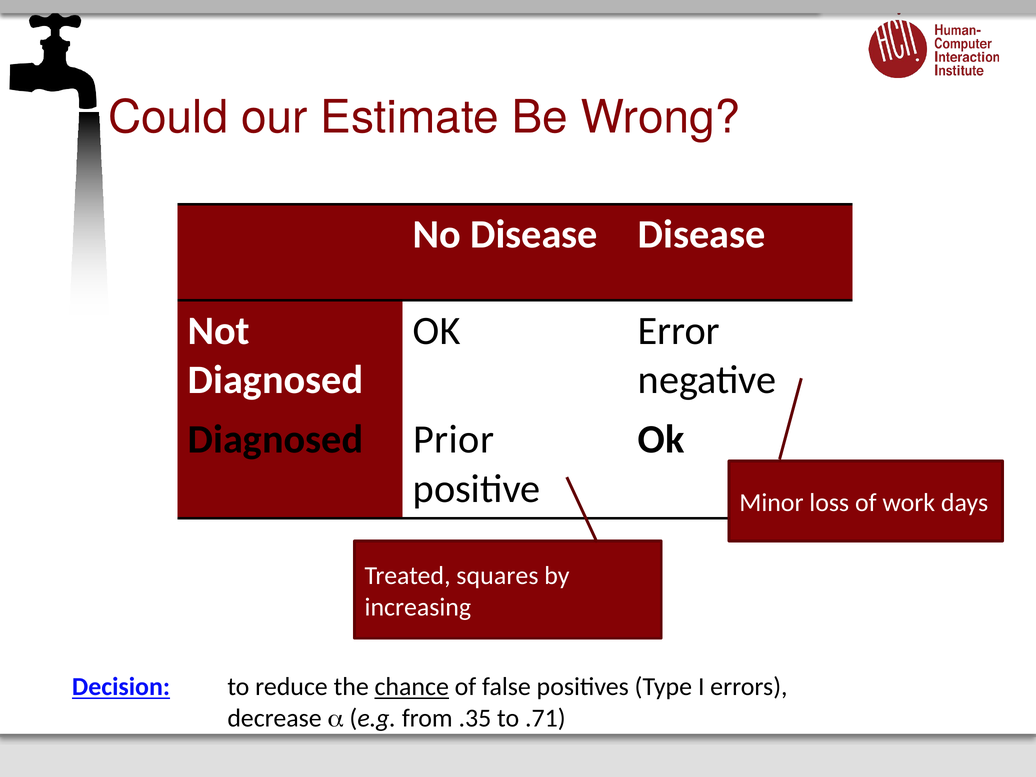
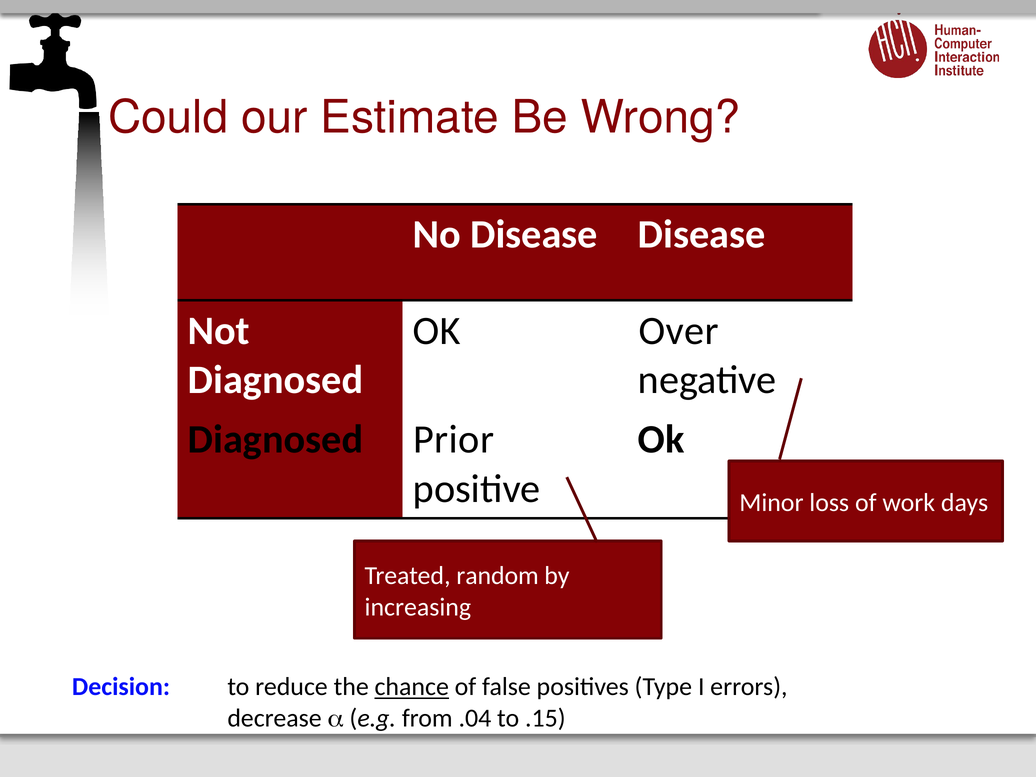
Error: Error -> Over (679, 331)
squares: squares -> random (498, 576)
Decision underline: present -> none (121, 687)
.35: .35 -> .04 (475, 718)
.71: .71 -> .15 (545, 718)
